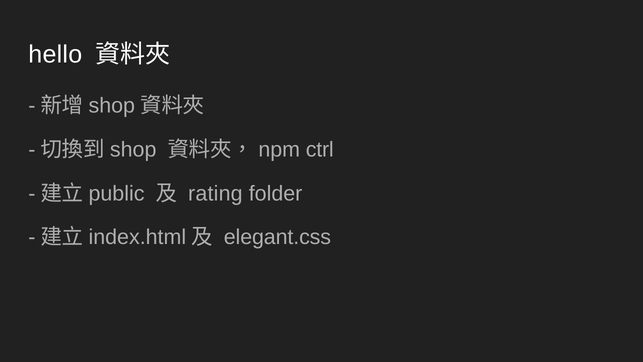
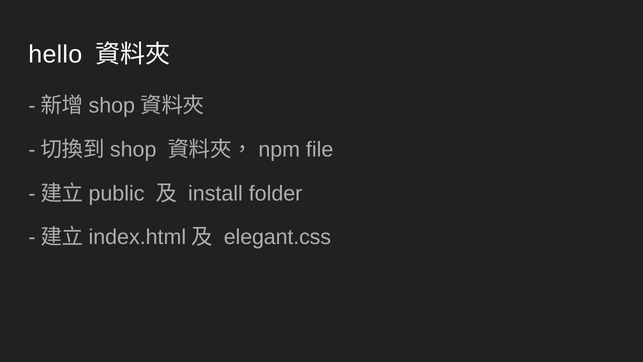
ctrl: ctrl -> file (320, 150)
rating: rating -> install (215, 193)
